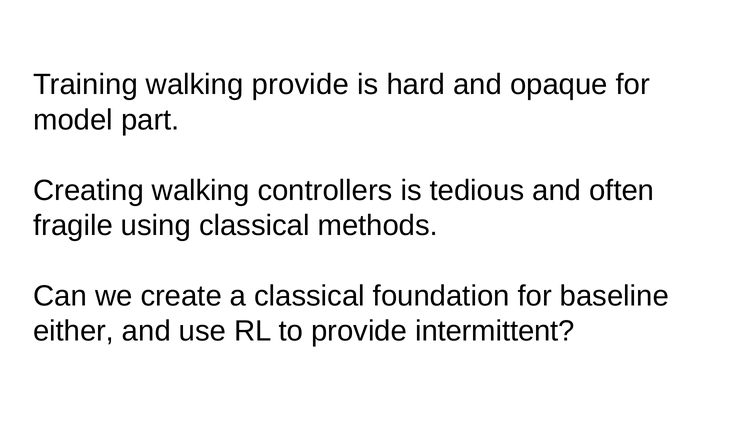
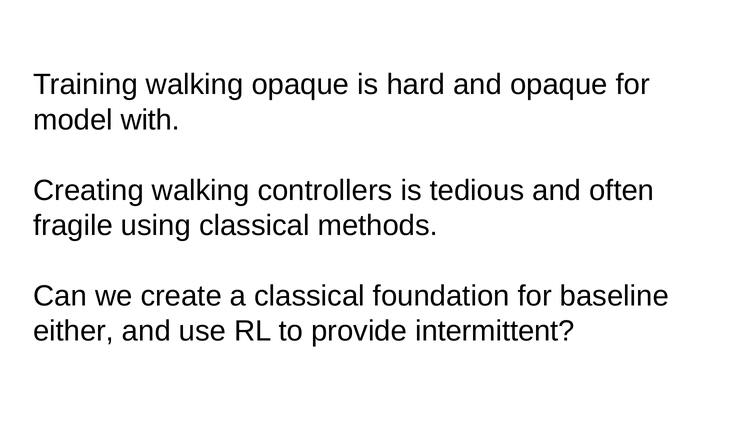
walking provide: provide -> opaque (300, 85)
part: part -> with (150, 120)
